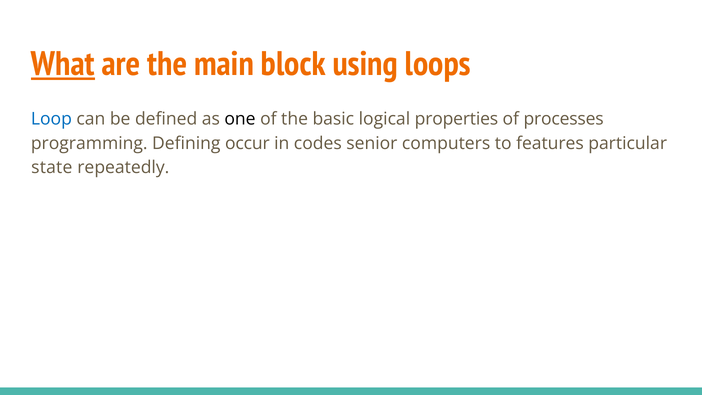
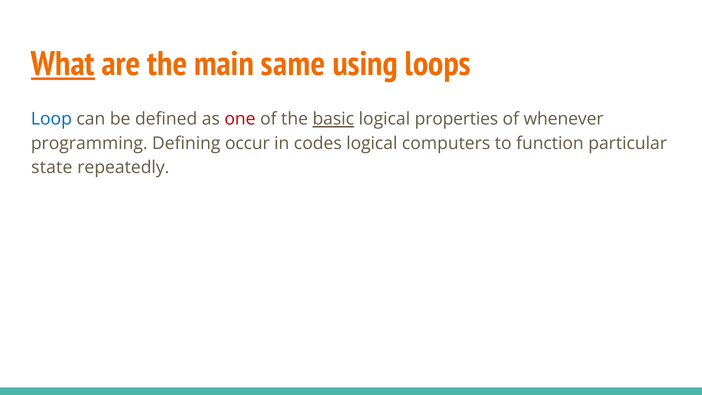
block: block -> same (293, 64)
one colour: black -> red (240, 119)
basic underline: none -> present (333, 119)
processes: processes -> whenever (564, 119)
codes senior: senior -> logical (372, 143)
features: features -> function (550, 143)
